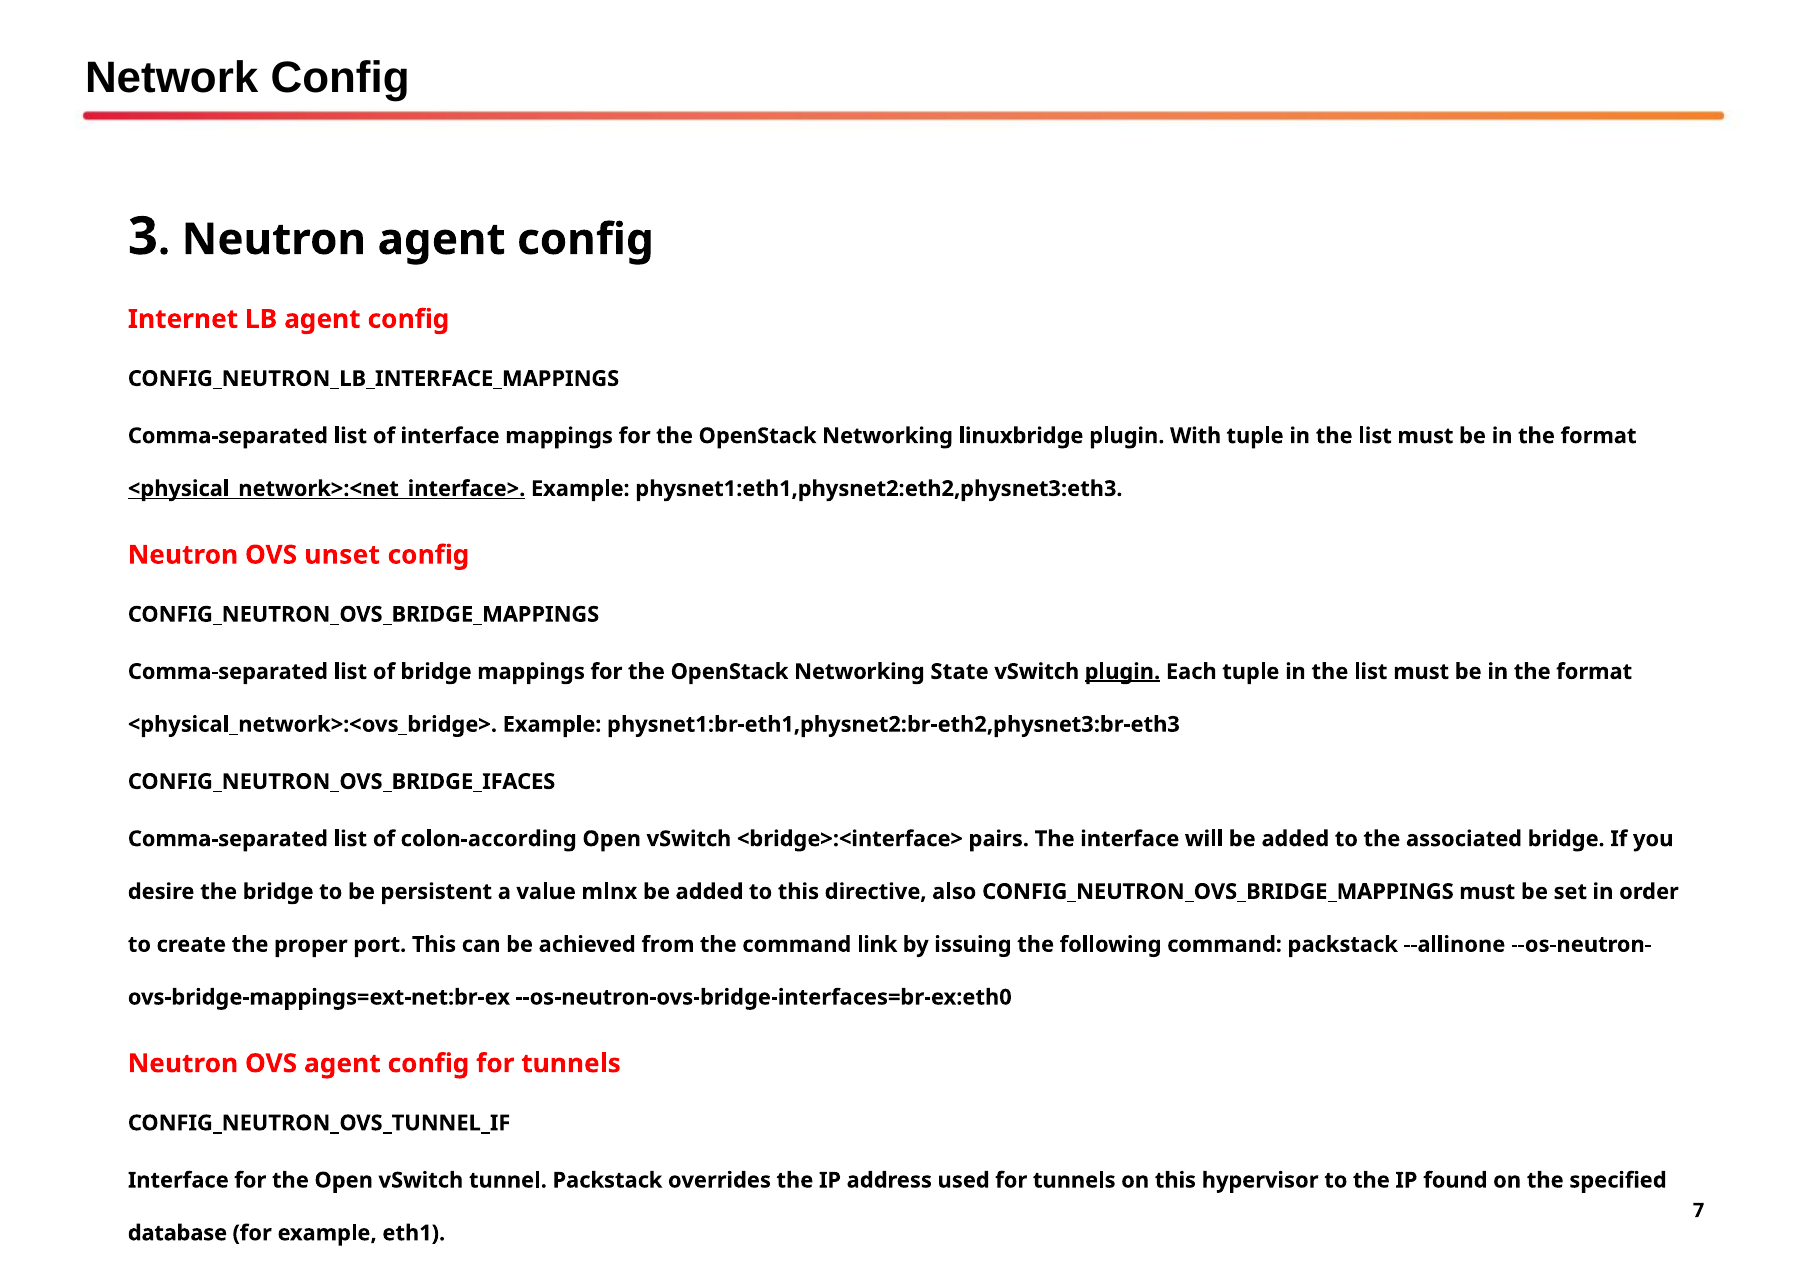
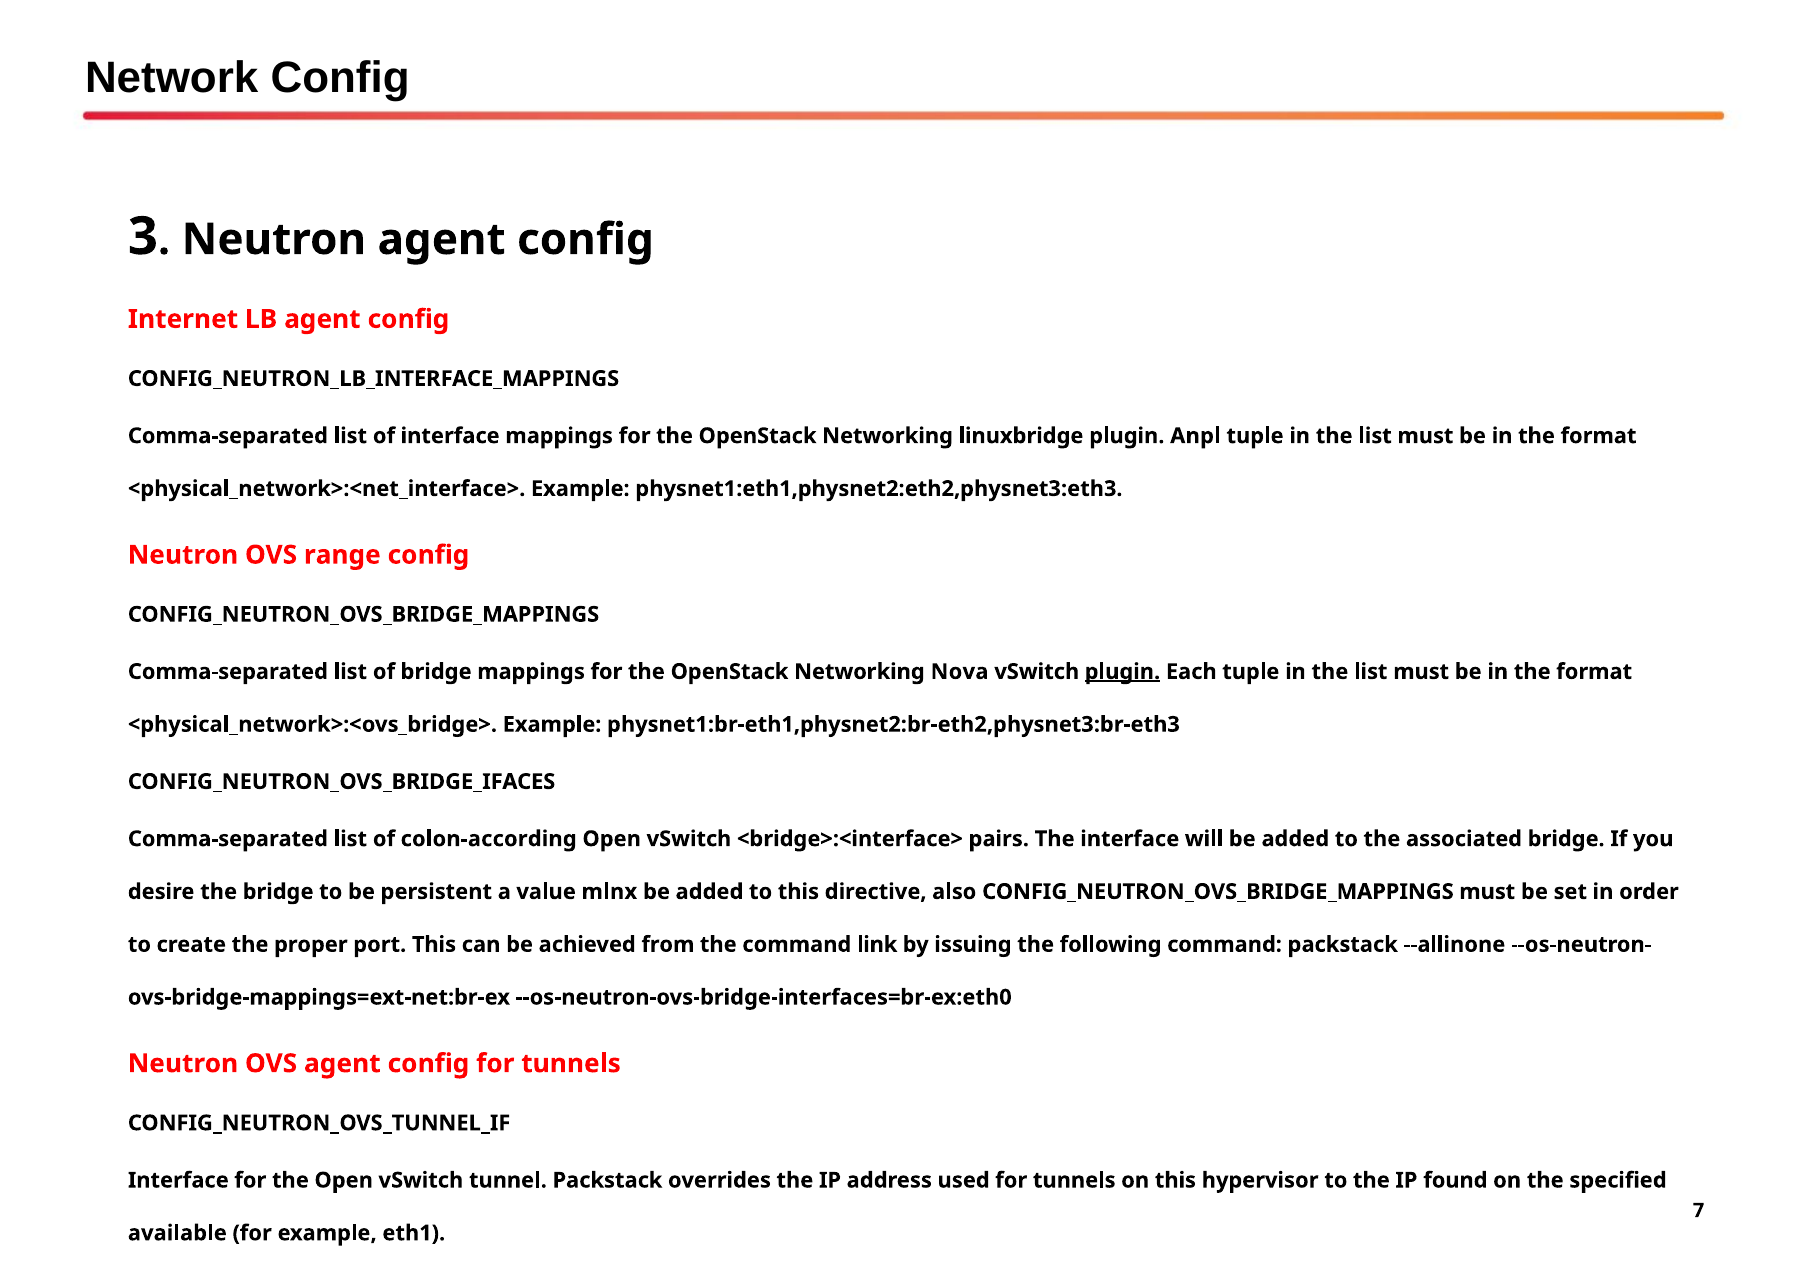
With: With -> Anpl (1195, 436)
<physical_network>:<net_interface> underline: present -> none (327, 489)
unset: unset -> range (342, 555)
State: State -> Nova (960, 671)
database: database -> available (177, 1233)
